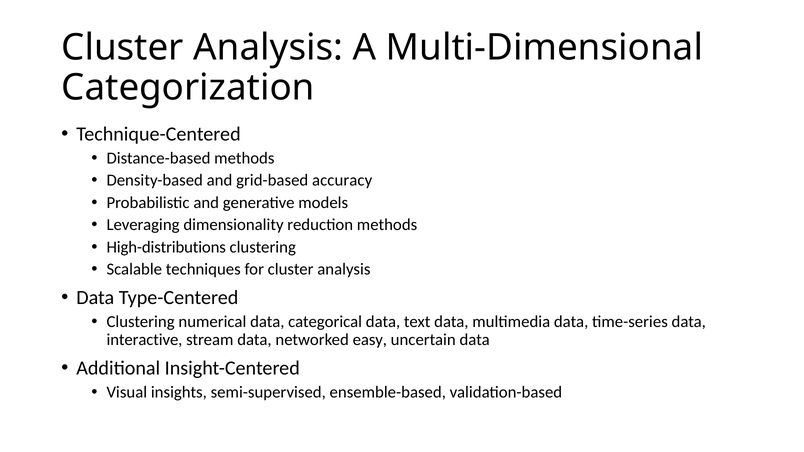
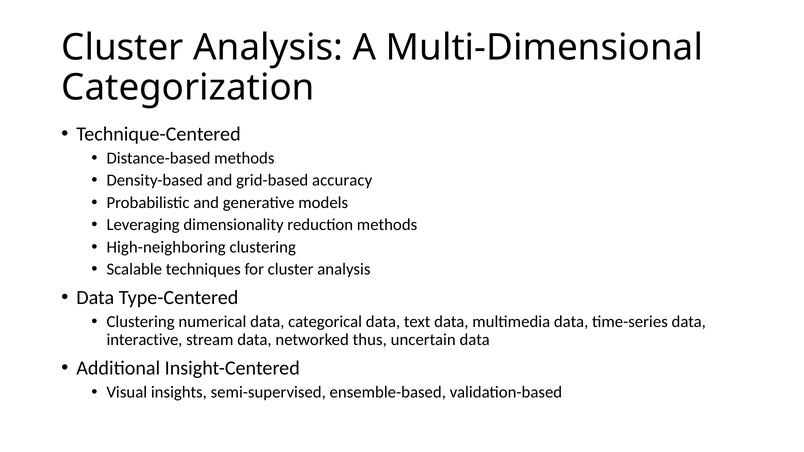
High-distributions: High-distributions -> High-neighboring (166, 247)
easy: easy -> thus (370, 340)
